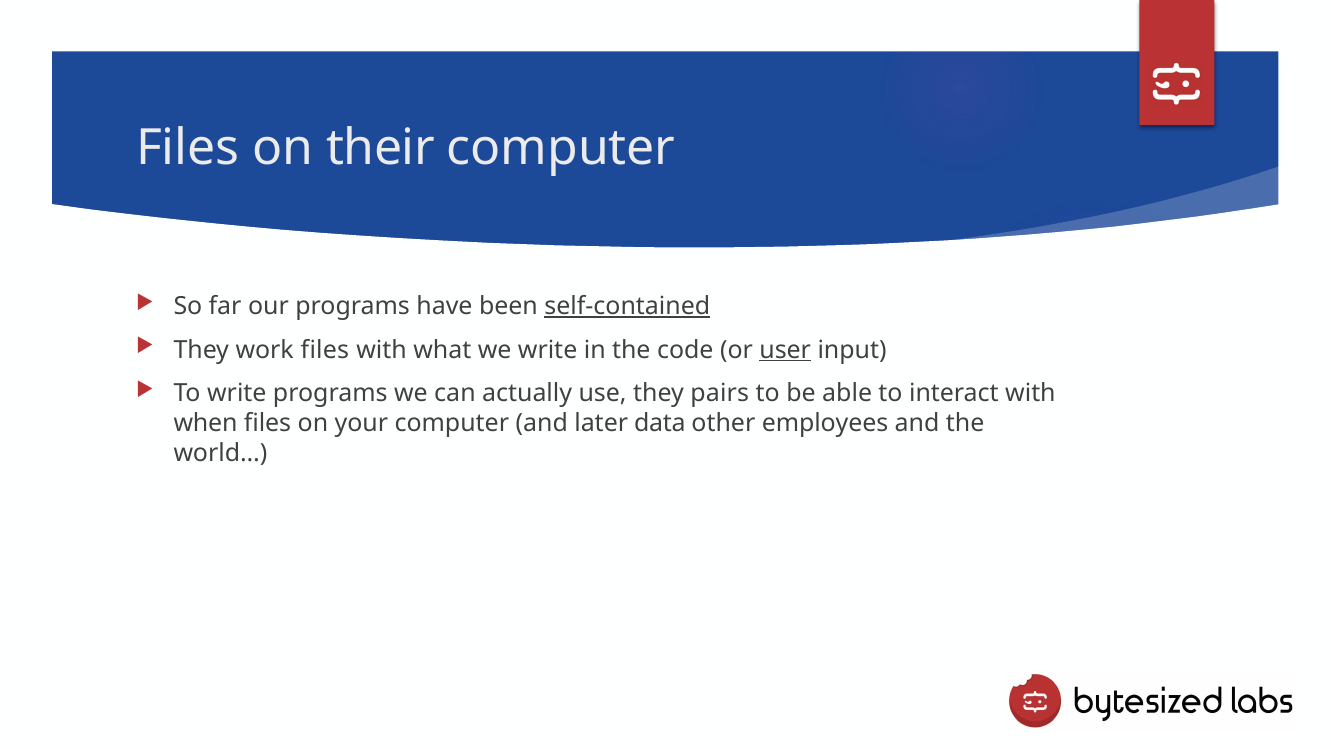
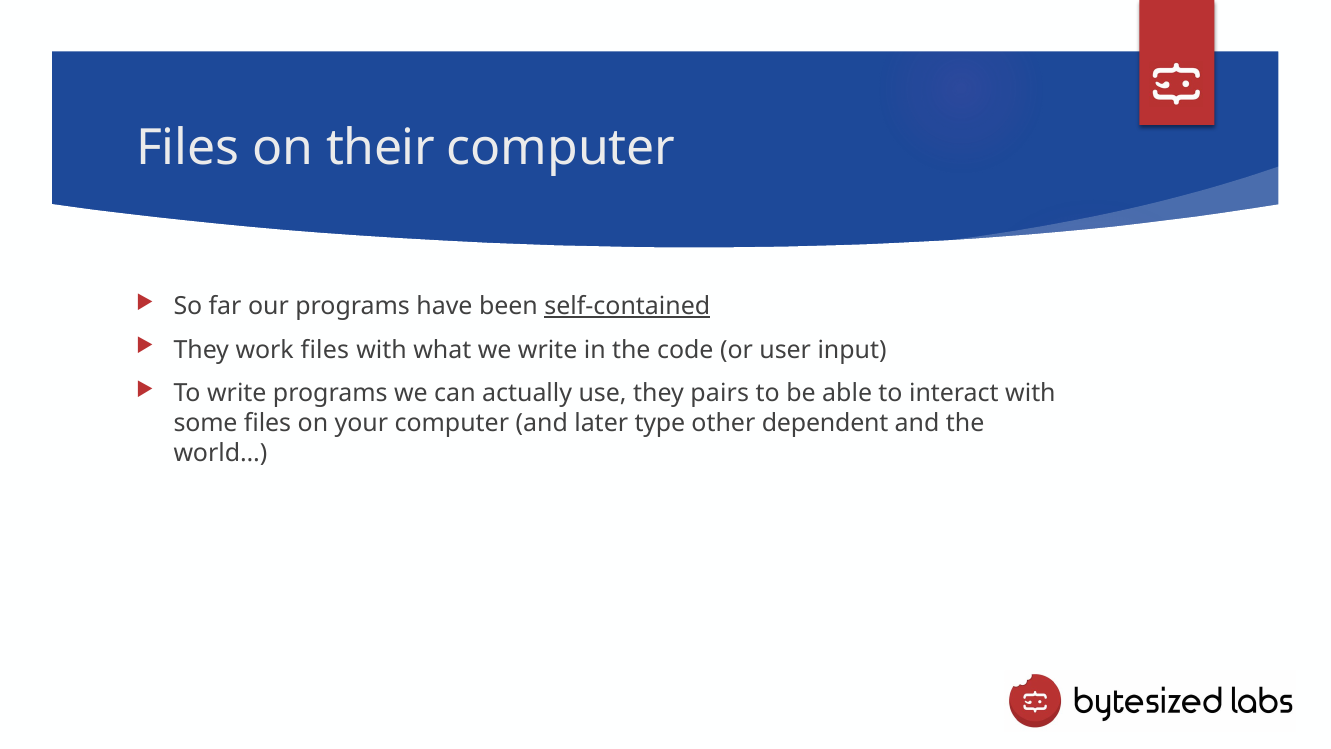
user underline: present -> none (785, 350)
when: when -> some (206, 424)
data: data -> type (660, 424)
employees: employees -> dependent (825, 424)
